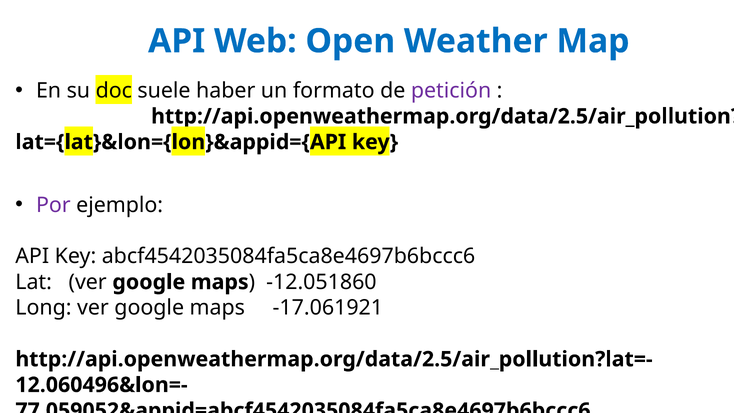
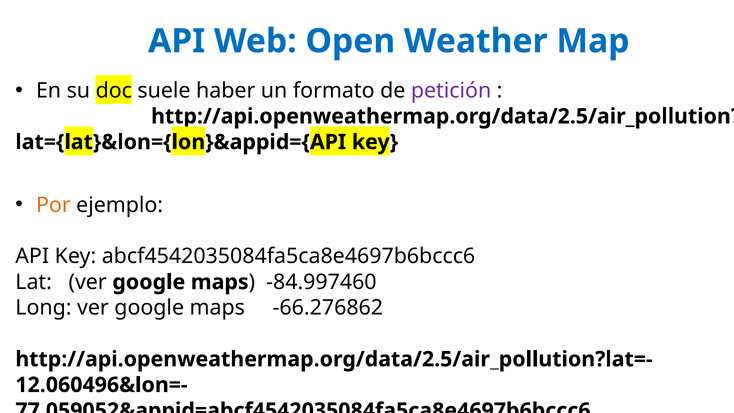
Por colour: purple -> orange (53, 205)
-12.051860: -12.051860 -> -84.997460 (321, 282)
-17.061921: -17.061921 -> -66.276862 (328, 308)
